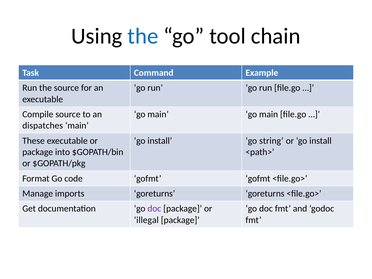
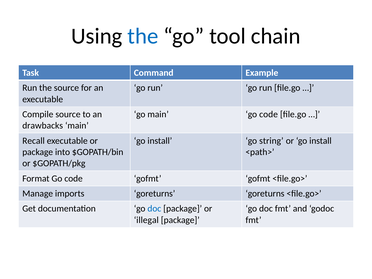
main: main -> code (269, 114)
dispatches: dispatches -> drawbacks (43, 126)
These: These -> Recall (34, 141)
doc colour: purple -> blue (154, 209)
